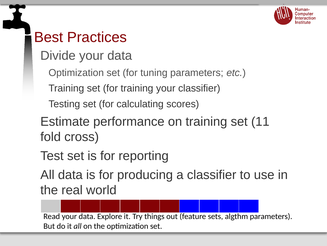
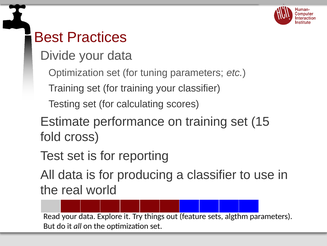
11: 11 -> 15 (260, 121)
